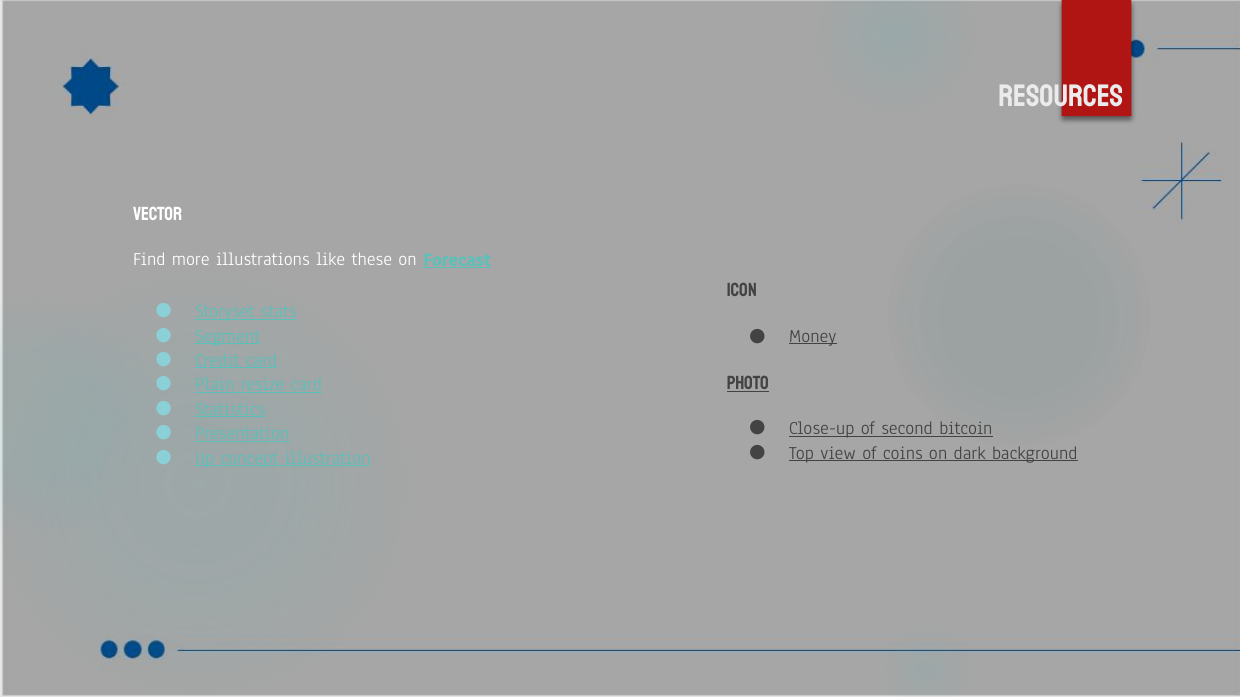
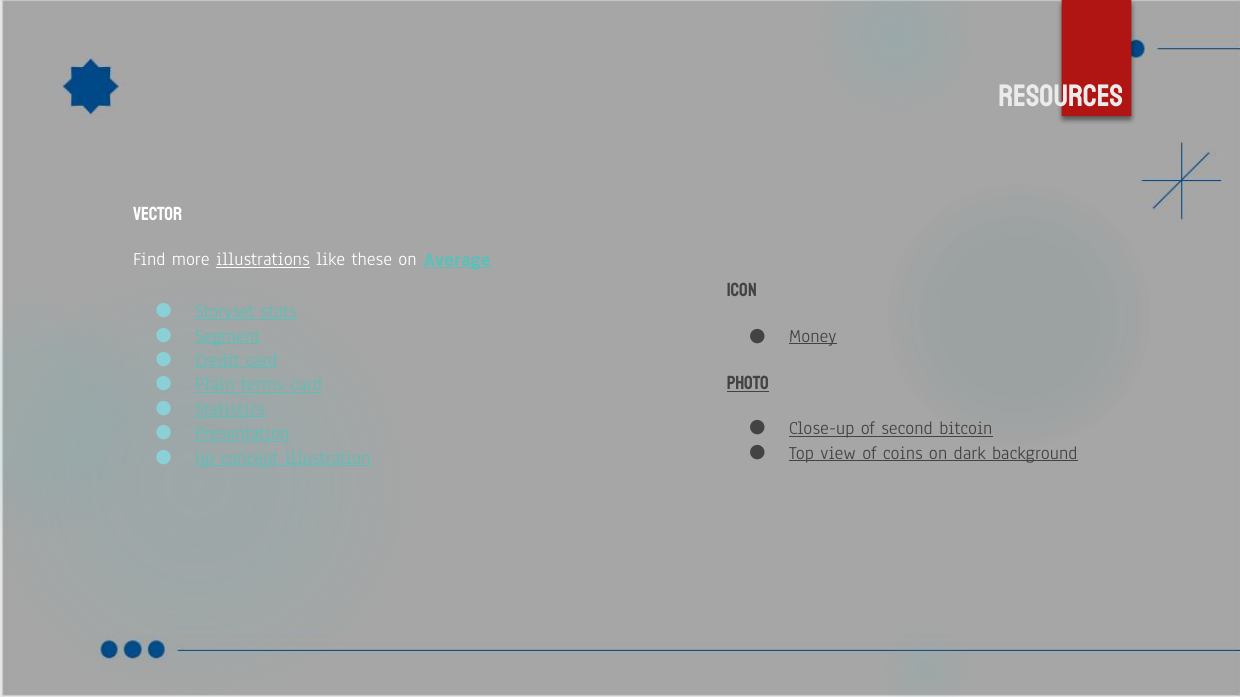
illustrations underline: none -> present (263, 260)
Forecast: Forecast -> Average (457, 260)
resize: resize -> terms (262, 385)
